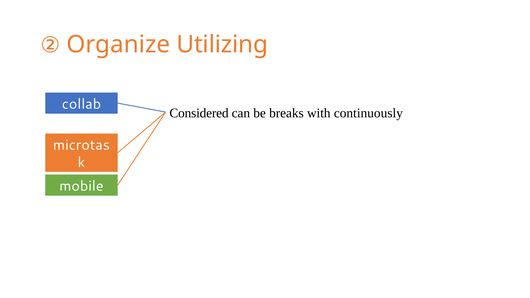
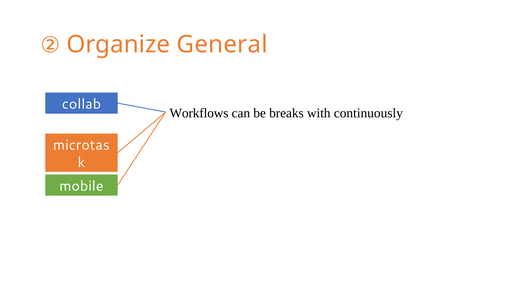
Utilizing: Utilizing -> General (222, 45)
Considered: Considered -> Workflows (199, 113)
